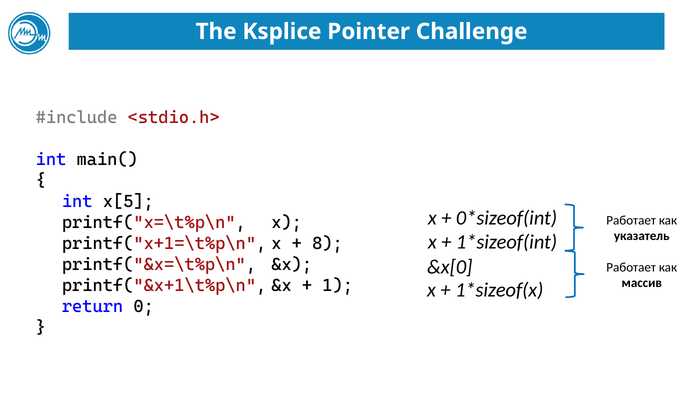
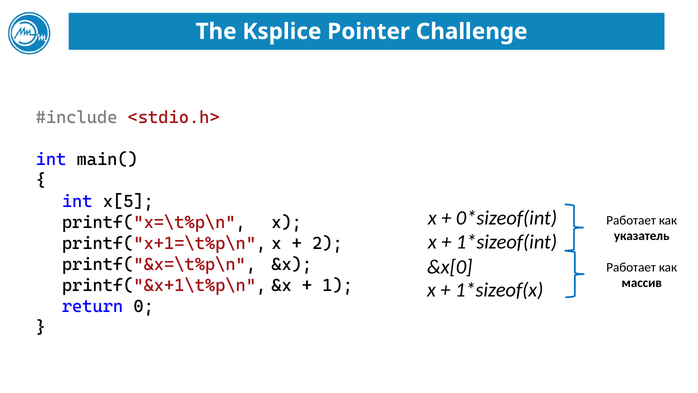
8: 8 -> 2 (327, 243)
